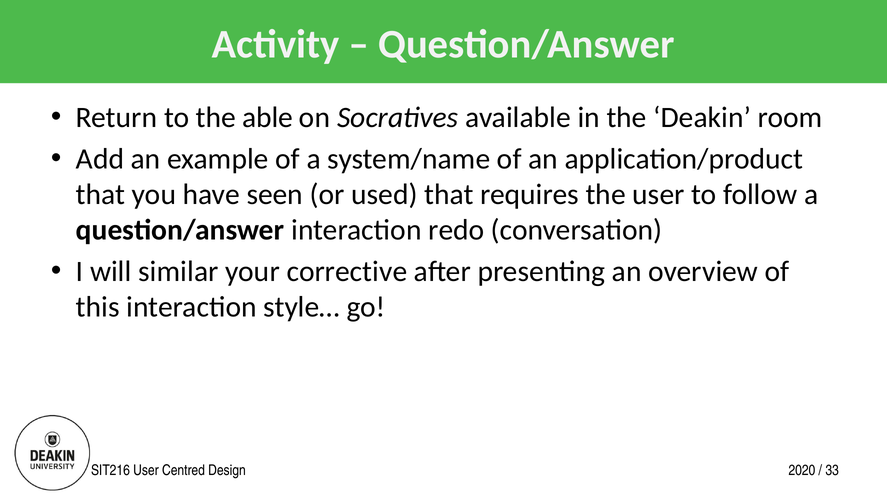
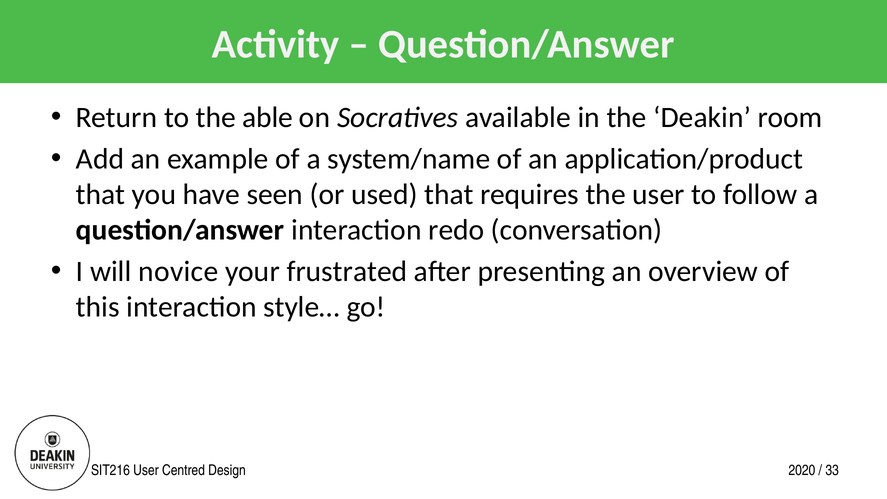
similar: similar -> novice (178, 271)
corrective: corrective -> frustrated (347, 271)
